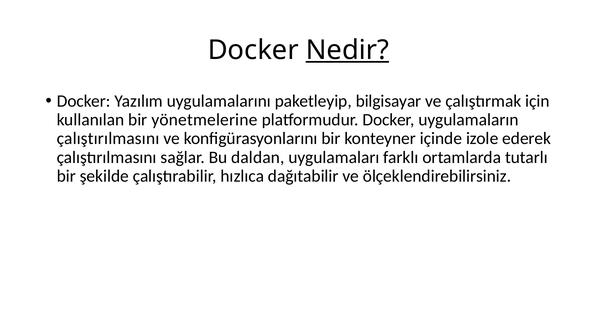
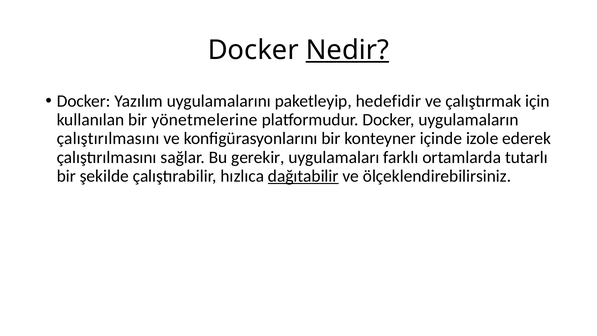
bilgisayar: bilgisayar -> hedefidir (388, 101)
daldan: daldan -> gerekir (258, 157)
dağıtabilir underline: none -> present (303, 176)
